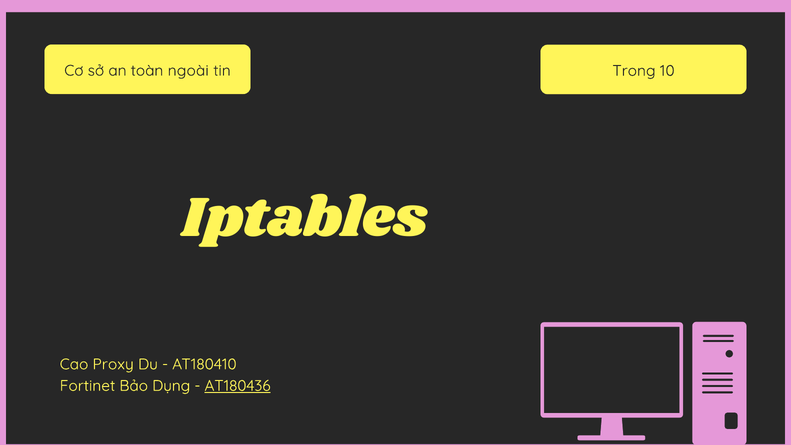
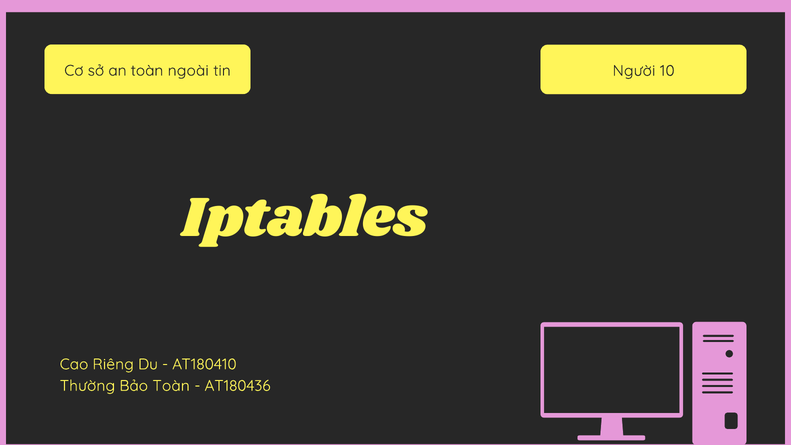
Trong: Trong -> Người (634, 71)
Proxy: Proxy -> Riêng (113, 364)
Fortinet: Fortinet -> Thường (87, 386)
Bảo Dụng: Dụng -> Toàn (171, 386)
AT180436 underline: present -> none (238, 386)
